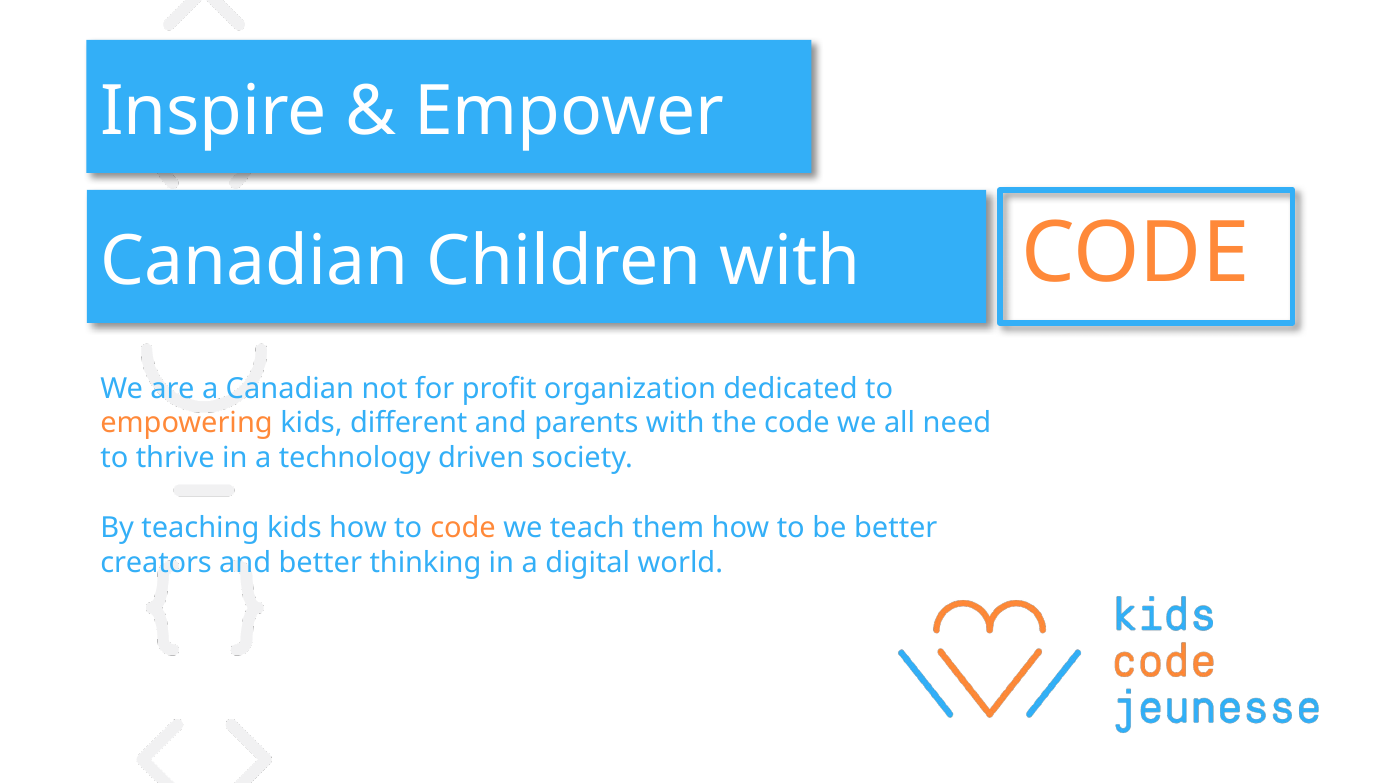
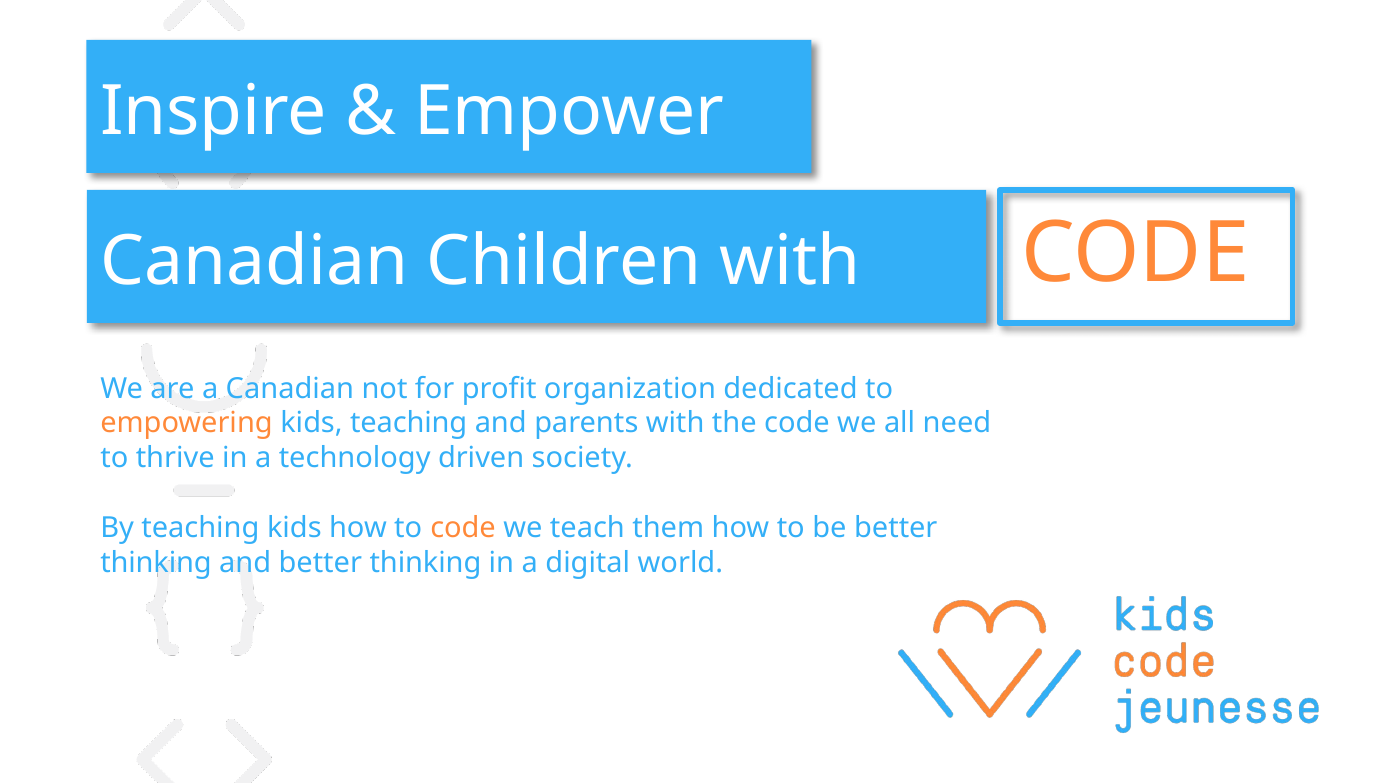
kids different: different -> teaching (409, 423)
creators: creators -> thinking (156, 563)
